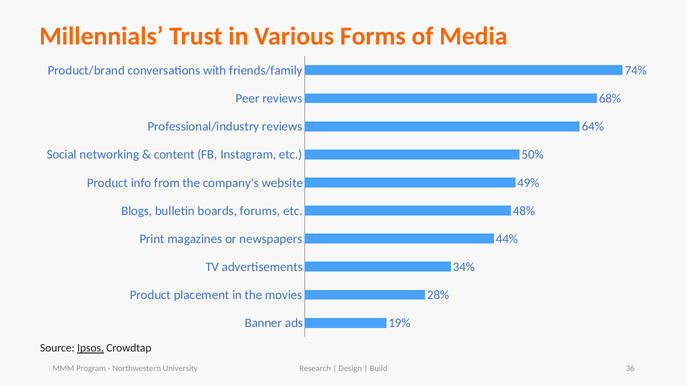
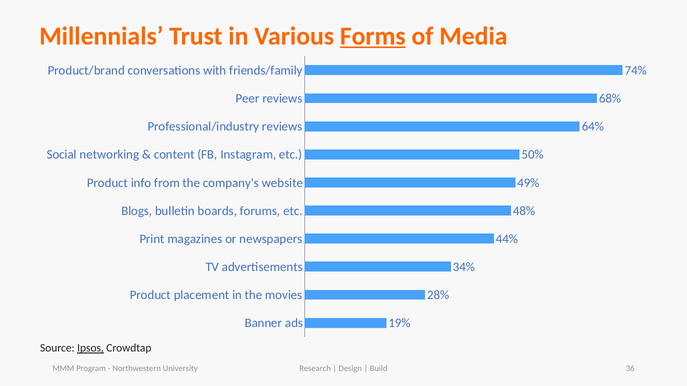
Forms underline: none -> present (373, 36)
